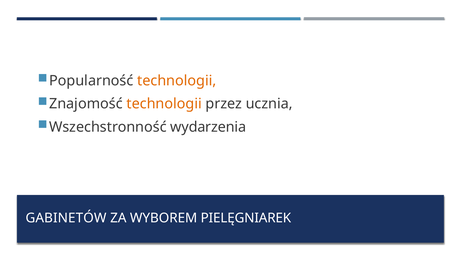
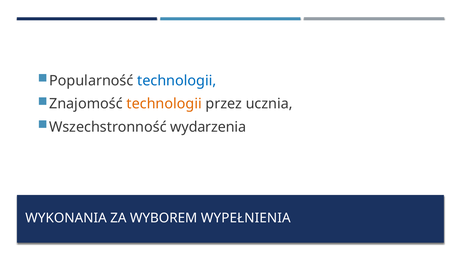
technologii colour: orange -> blue (177, 81)
GABINETÓW: GABINETÓW -> WYKONANIA (66, 217)
PIELĘGNIAREK: PIELĘGNIAREK -> WYPEŁNIENIA (246, 217)
